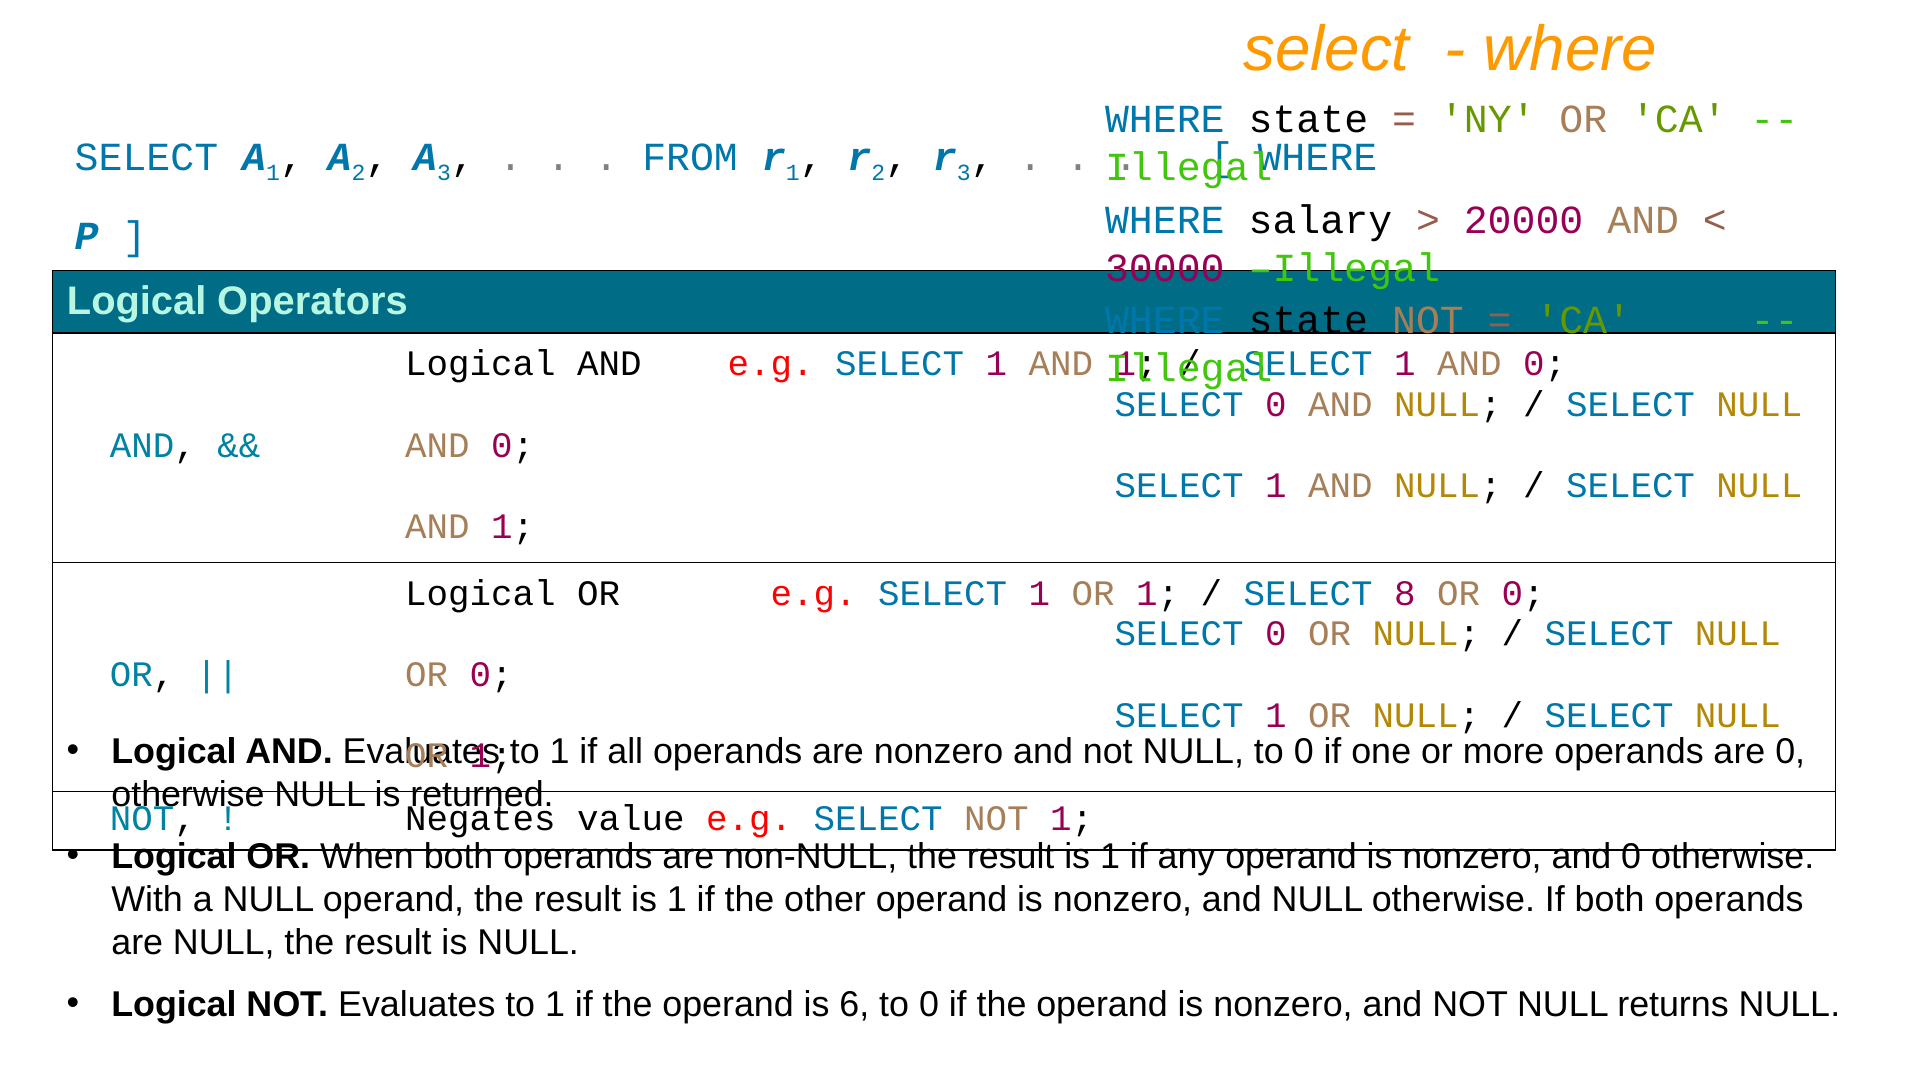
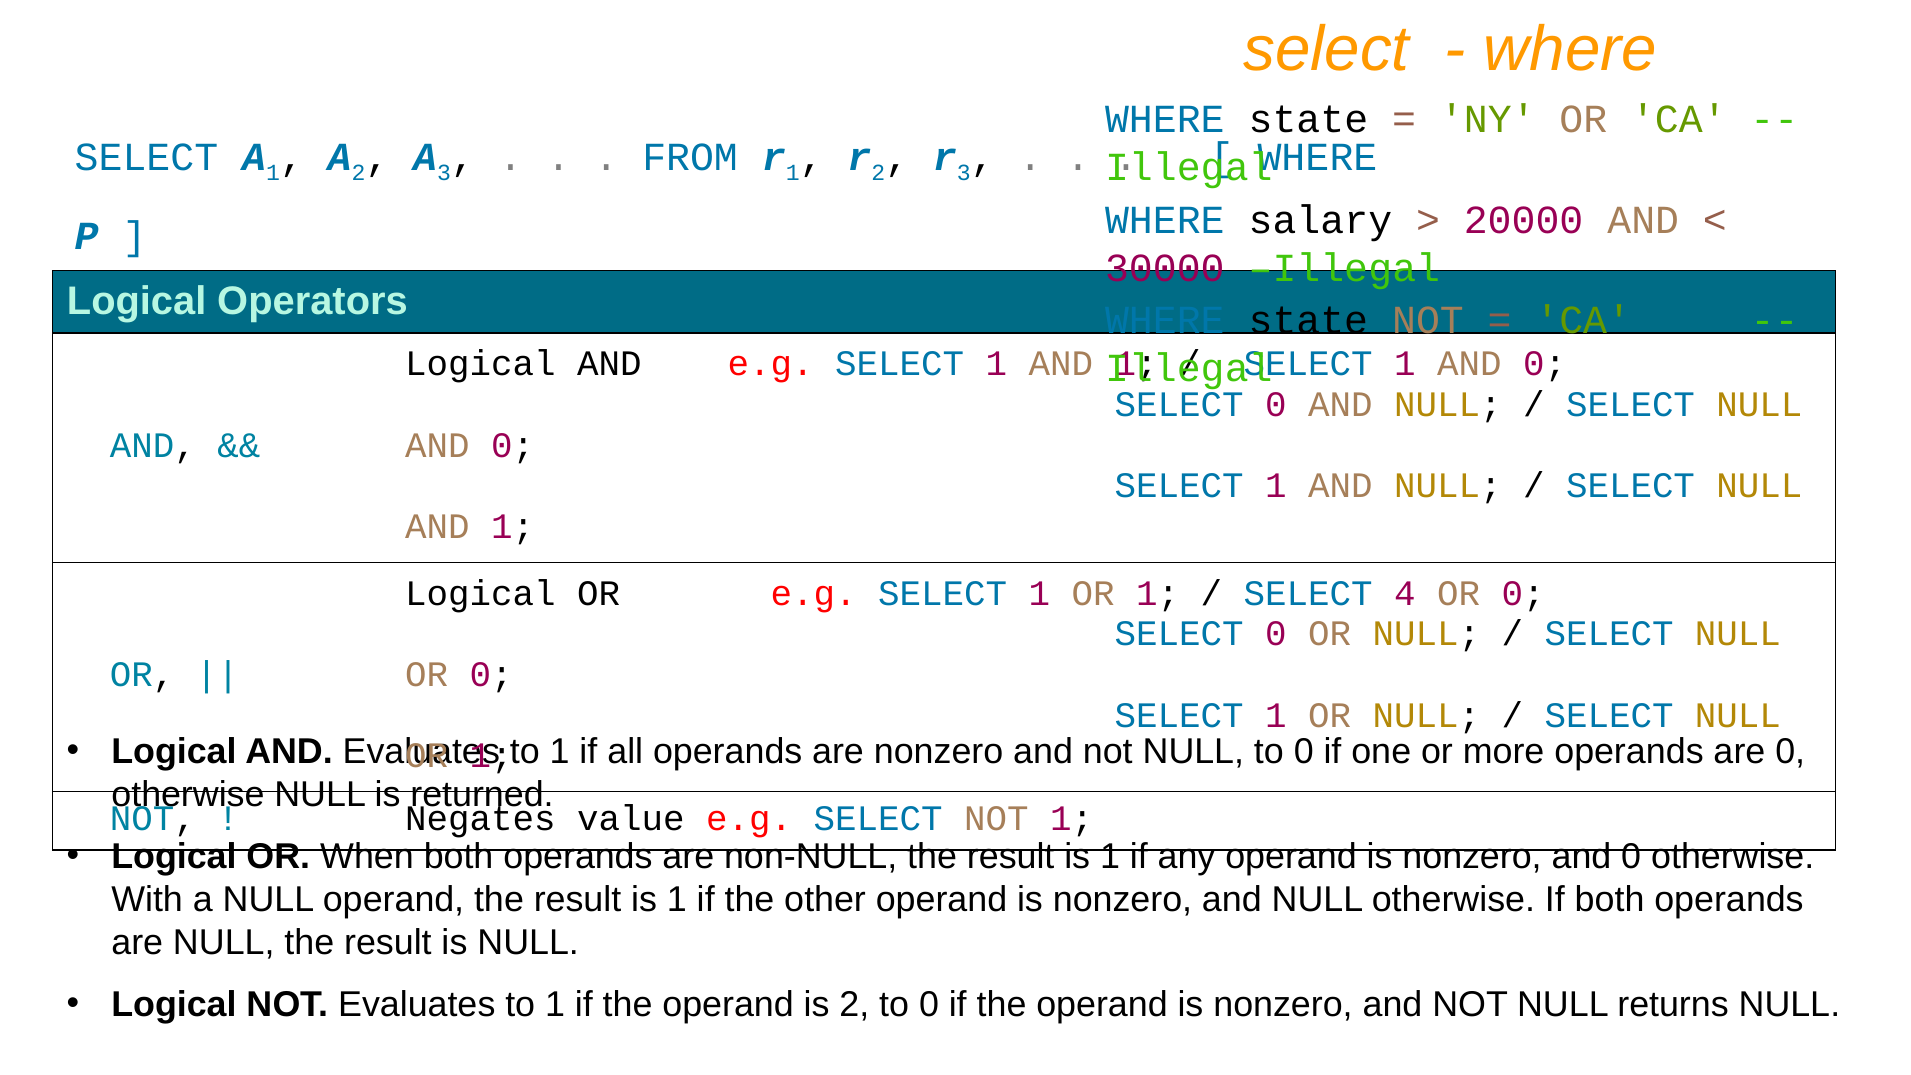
8: 8 -> 4 (1405, 593)
is 6: 6 -> 2 (854, 1005)
